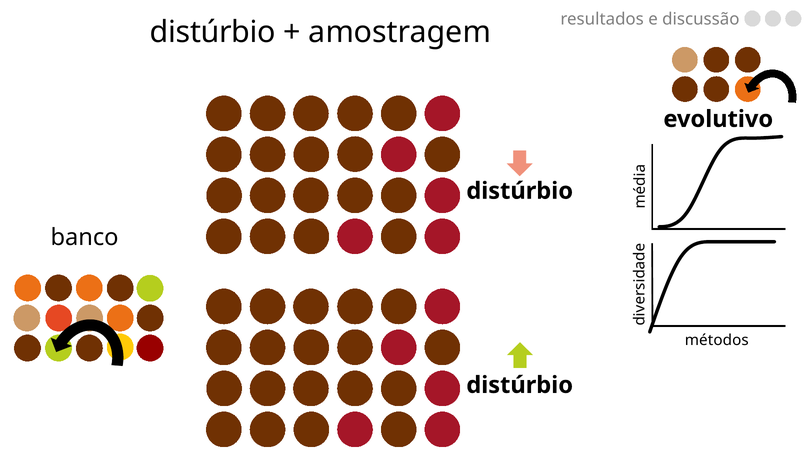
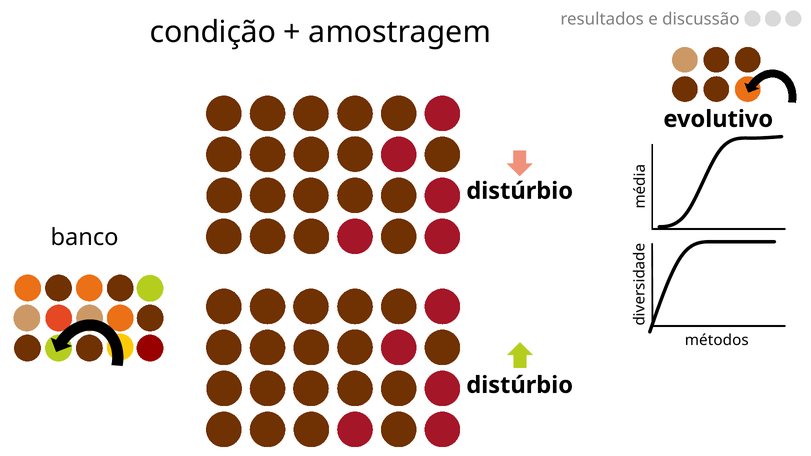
distúrbio: distúrbio -> condição (213, 32)
